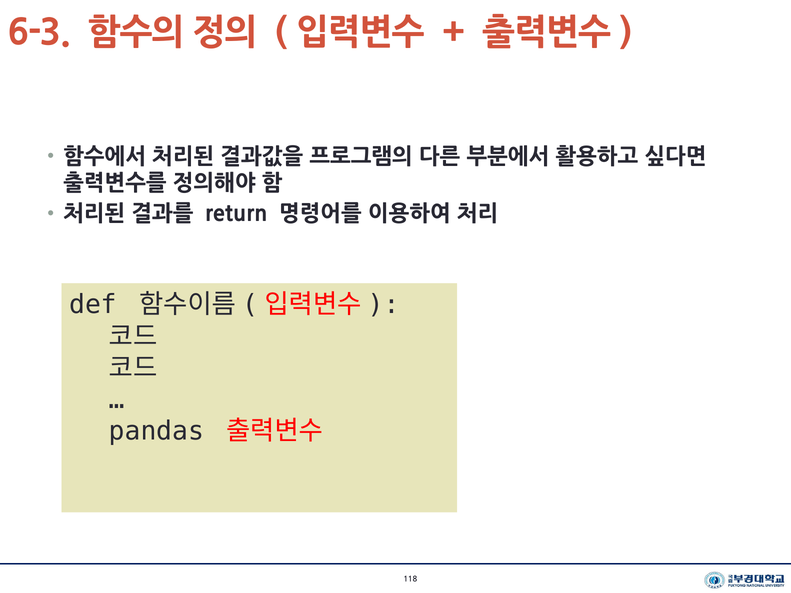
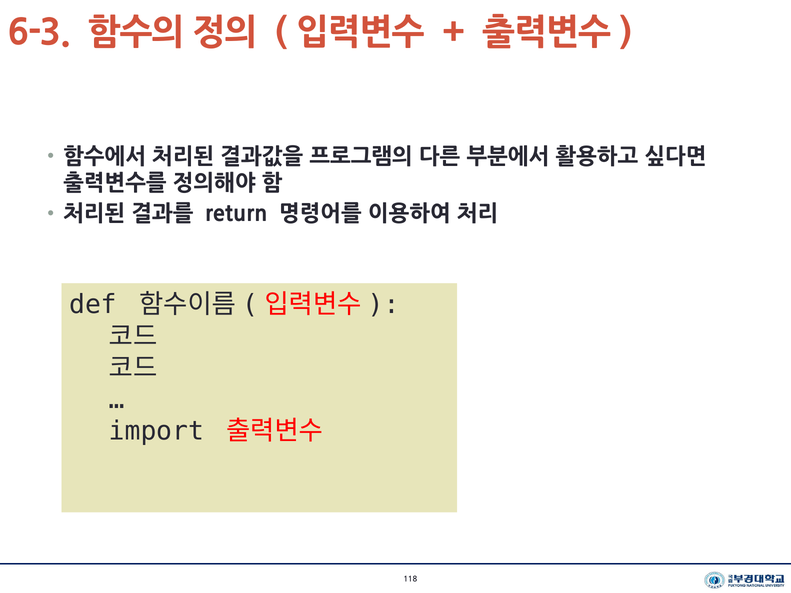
pandas: pandas -> import (156, 431)
